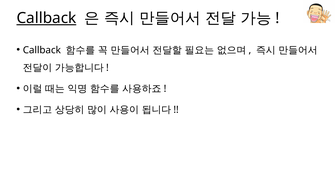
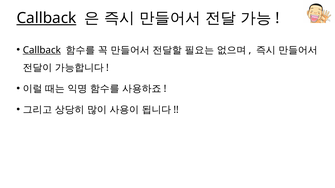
Callback underline: none -> present (42, 50)
